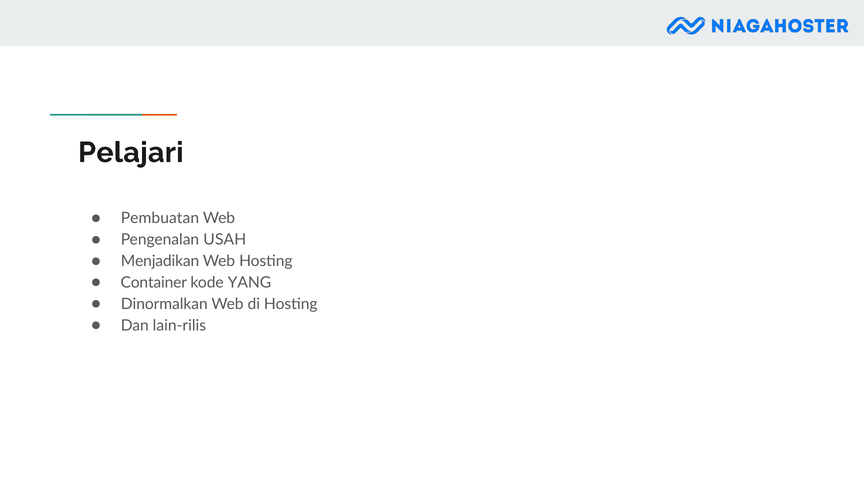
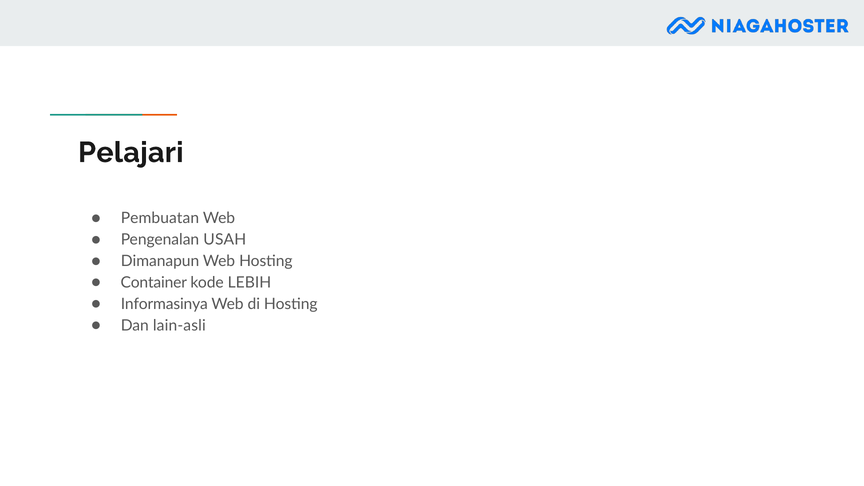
Menjadikan: Menjadikan -> Dimanapun (160, 261)
YANG: YANG -> LEBIH (249, 283)
Dinormalkan: Dinormalkan -> Informasinya (164, 304)
lain-rilis: lain-rilis -> lain-asli (179, 325)
